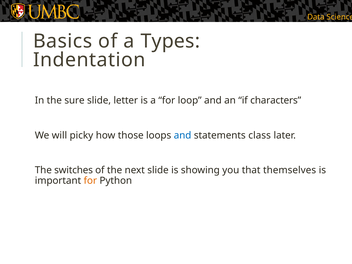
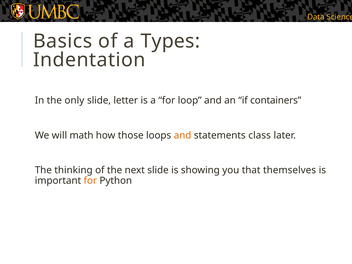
sure: sure -> only (74, 100)
characters: characters -> containers (276, 100)
picky: picky -> math (82, 135)
and colour: blue -> orange (183, 135)
switches: switches -> thinking (74, 170)
